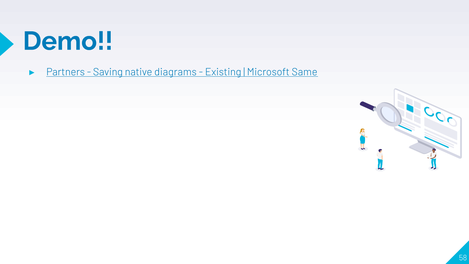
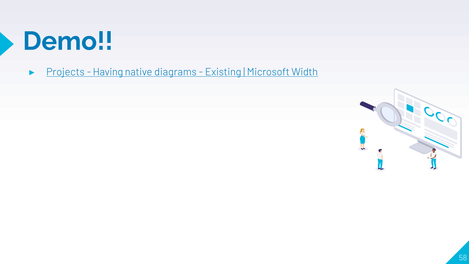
Partners: Partners -> Projects (66, 72)
Saving: Saving -> Having (108, 72)
Same: Same -> Width (305, 72)
